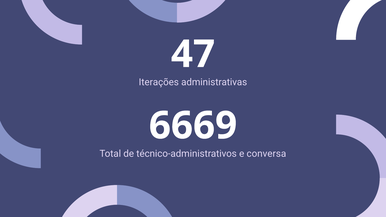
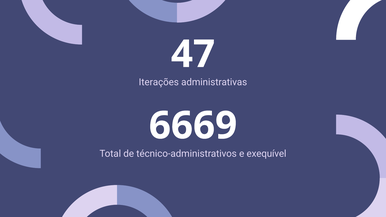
conversa: conversa -> exequível (266, 154)
